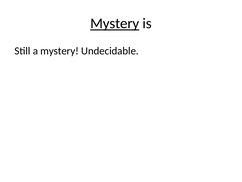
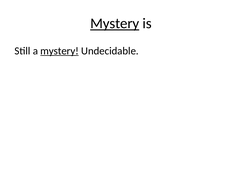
mystery underline: none -> present (60, 51)
